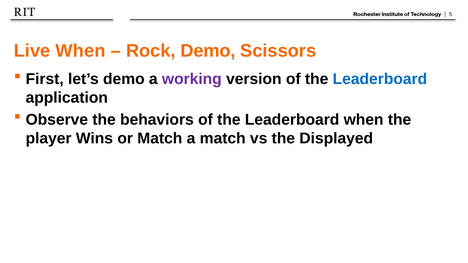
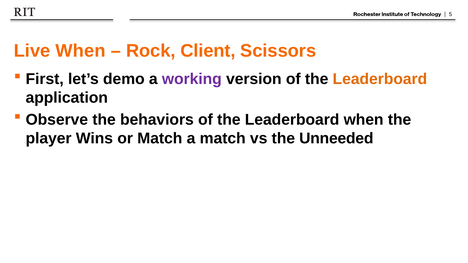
Rock Demo: Demo -> Client (208, 51)
Leaderboard colour: blue -> orange (380, 79)
Displayed: Displayed -> Unneeded (336, 138)
